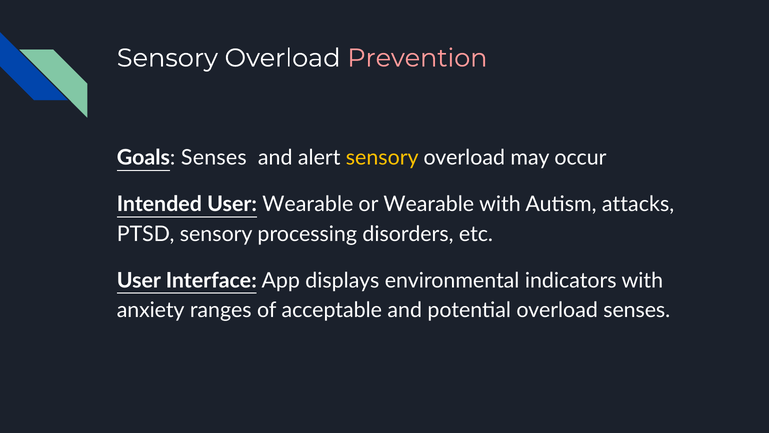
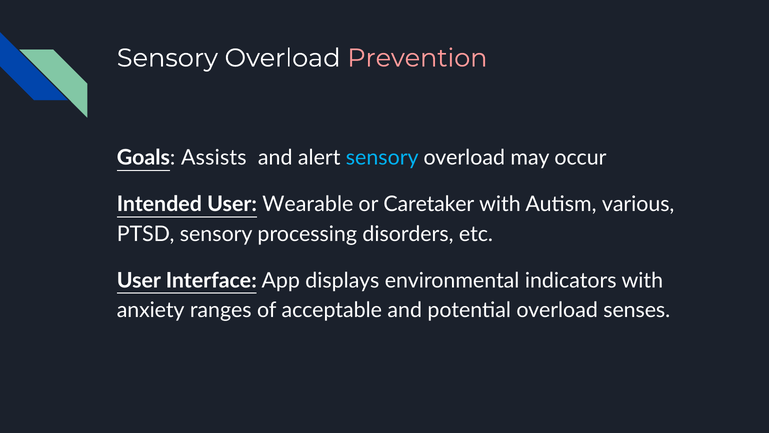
Goals Senses: Senses -> Assists (214, 158)
sensory colour: yellow -> light blue (382, 158)
or Wearable: Wearable -> Caretaker (429, 204)
attacks: attacks -> various (638, 204)
